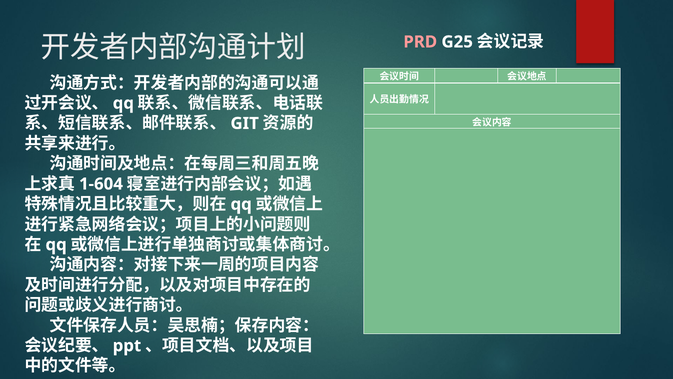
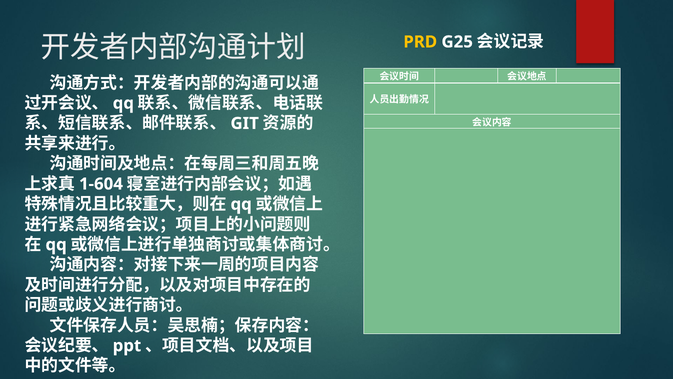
PRD colour: pink -> yellow (420, 42)
